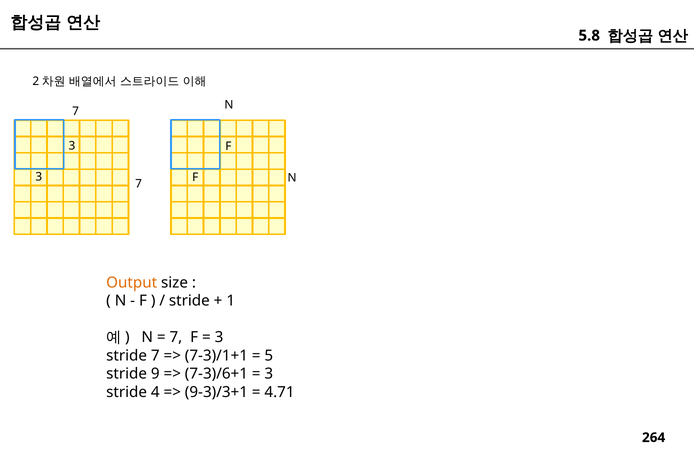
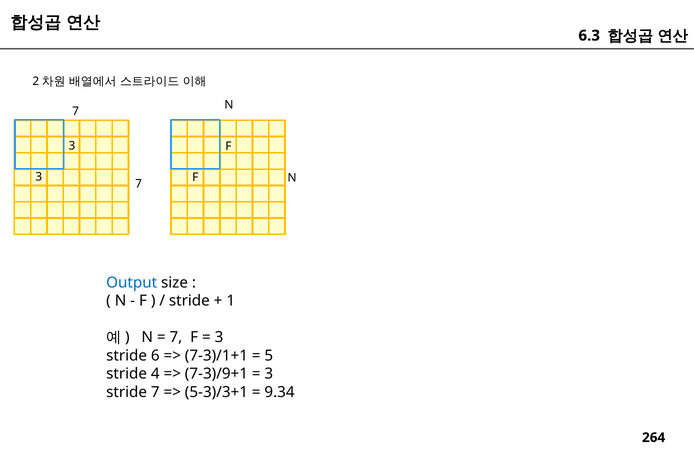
5.8: 5.8 -> 6.3 (589, 36)
Output colour: orange -> blue (132, 283)
stride 7: 7 -> 6 (155, 355)
9: 9 -> 4 (155, 374)
7-3)/6+1: 7-3)/6+1 -> 7-3)/9+1 (216, 374)
stride 4: 4 -> 7 (155, 392)
9-3)/3+1: 9-3)/3+1 -> 5-3)/3+1 (216, 392)
4.71: 4.71 -> 9.34 (280, 392)
